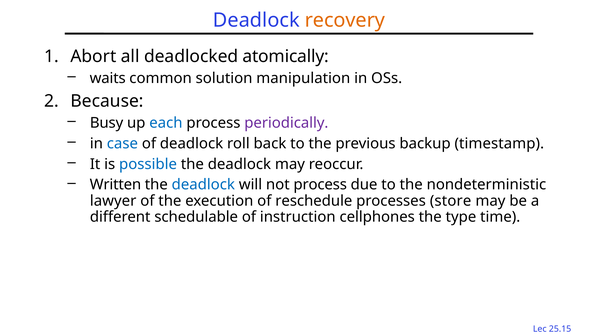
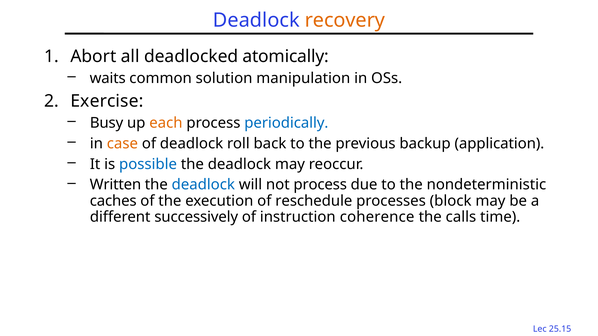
Because: Because -> Exercise (107, 101)
each colour: blue -> orange (166, 123)
periodically colour: purple -> blue (286, 123)
case colour: blue -> orange (122, 144)
timestamp: timestamp -> application (499, 144)
lawyer: lawyer -> caches (113, 201)
store: store -> block (451, 201)
schedulable: schedulable -> successively (196, 217)
cellphones: cellphones -> coherence (377, 217)
type: type -> calls (461, 217)
